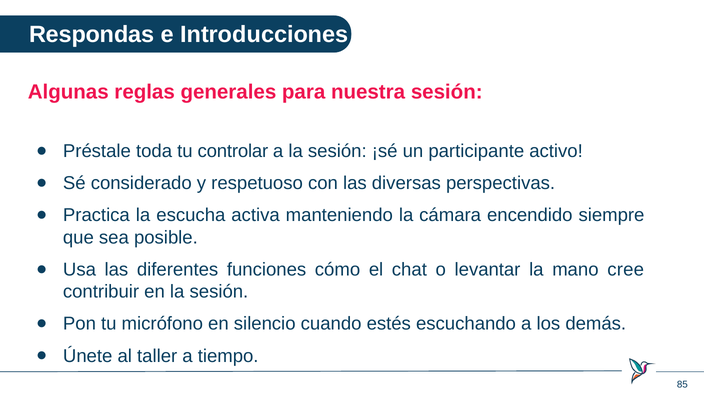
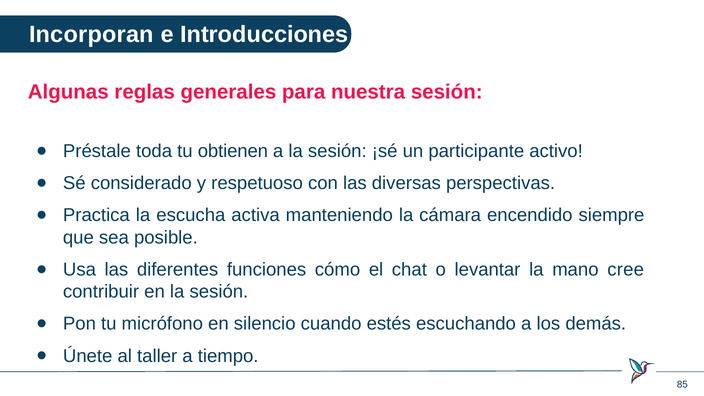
Respondas: Respondas -> Incorporan (91, 34)
controlar: controlar -> obtienen (233, 151)
